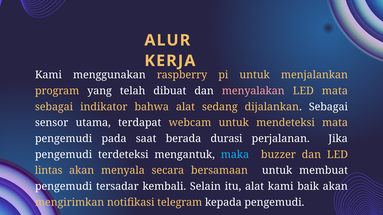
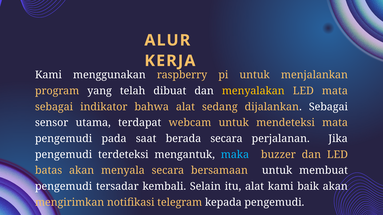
menyalakan colour: pink -> yellow (253, 91)
berada durasi: durasi -> secara (226, 139)
lintas: lintas -> batas (49, 171)
